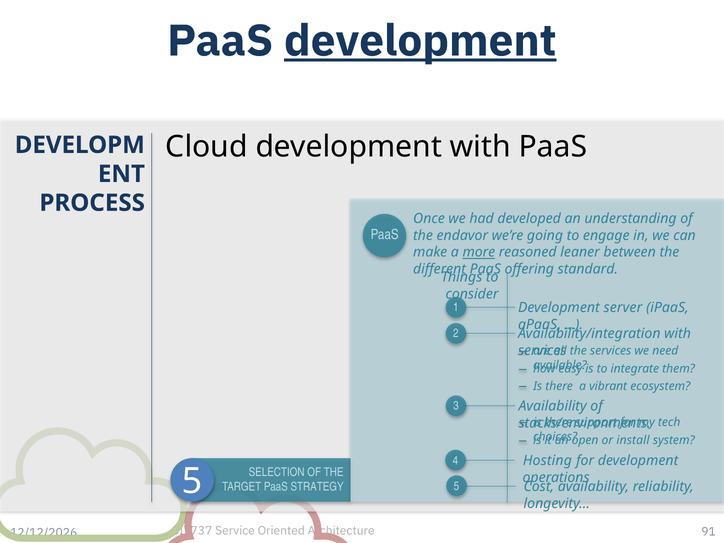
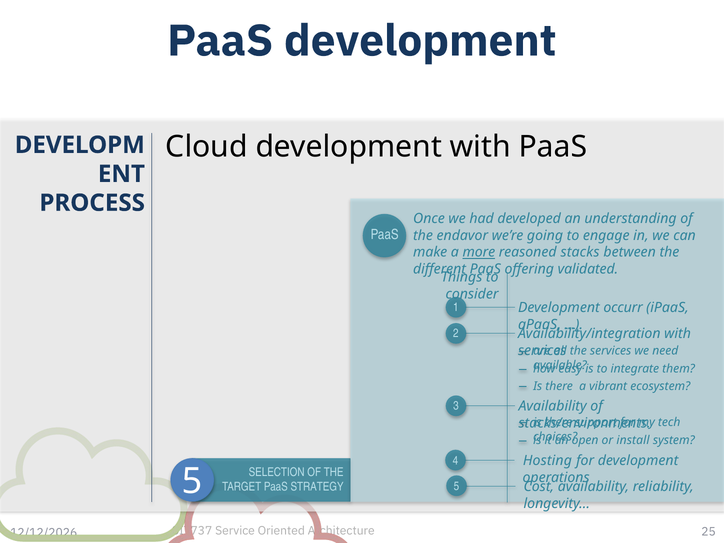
development underline: present -> none (420, 41)
leaner: leaner -> stacks (580, 252)
standard: standard -> validated (588, 269)
server: server -> occurr (623, 307)
91: 91 -> 25 (709, 532)
